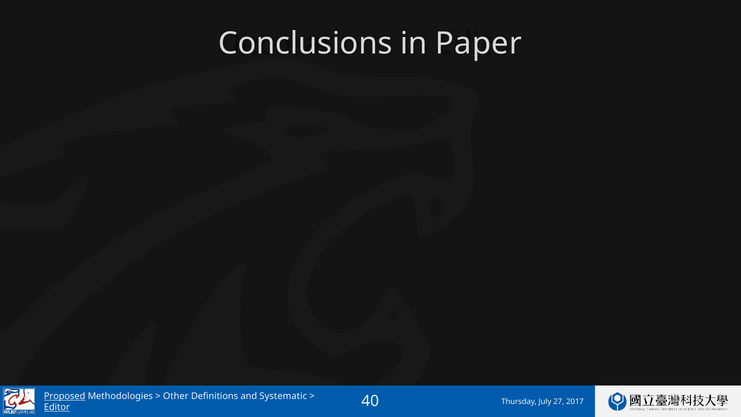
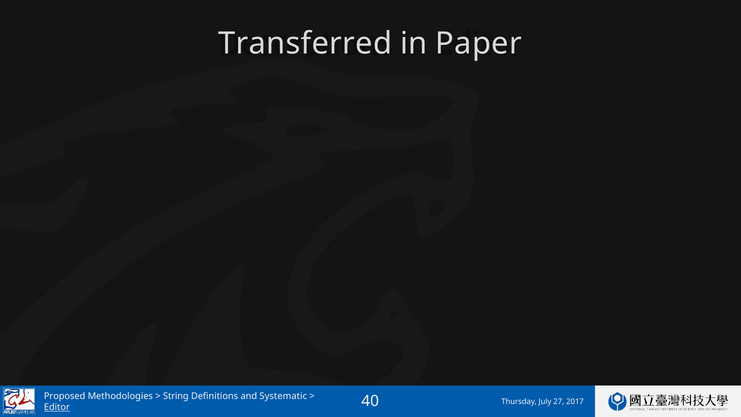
Conclusions: Conclusions -> Transferred (305, 43)
Proposed underline: present -> none (65, 396)
Other: Other -> String (176, 396)
